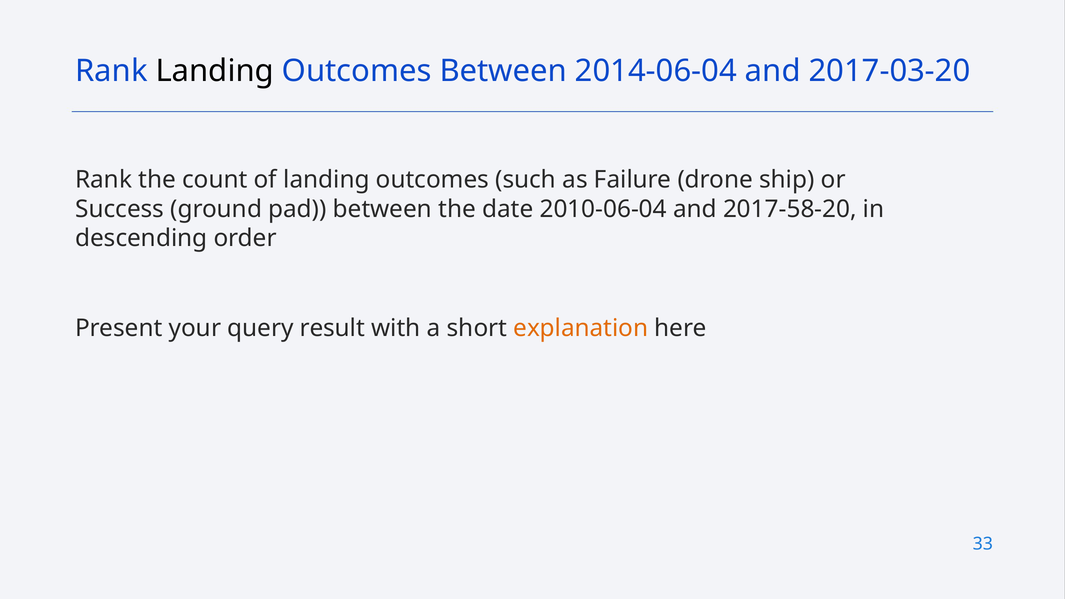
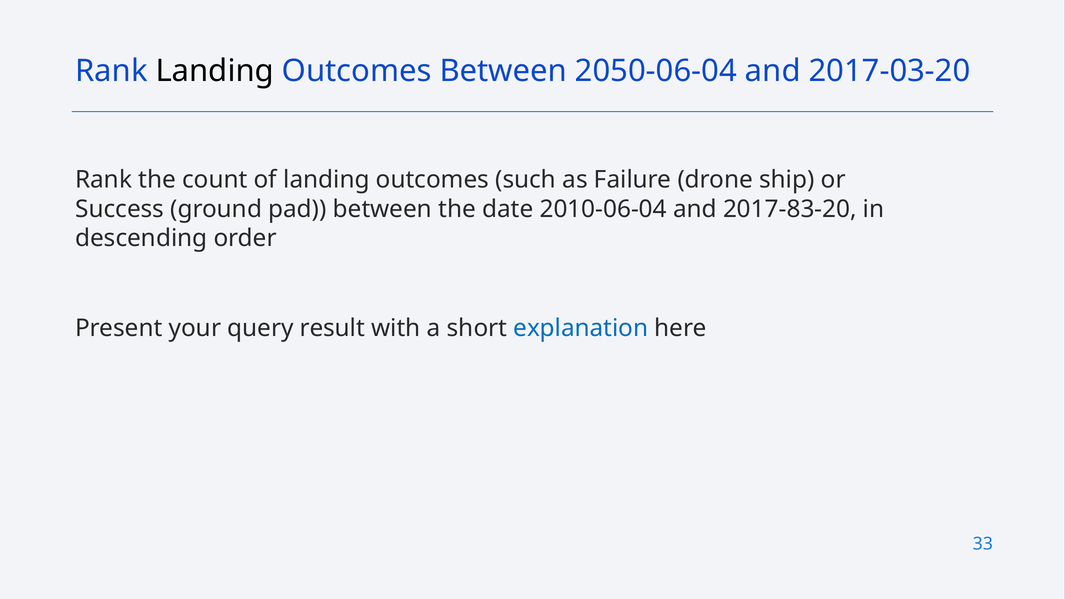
2014-06-04: 2014-06-04 -> 2050-06-04 (656, 71)
2017-58-20: 2017-58-20 -> 2017-83-20 (790, 209)
explanation colour: orange -> blue (581, 328)
